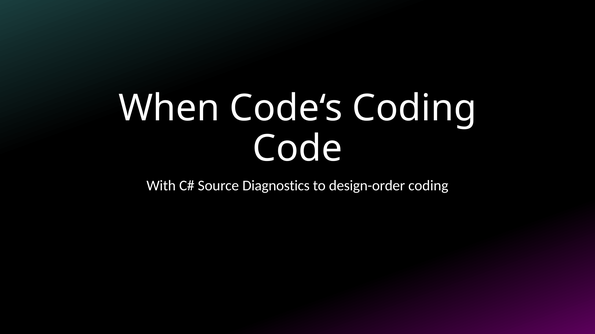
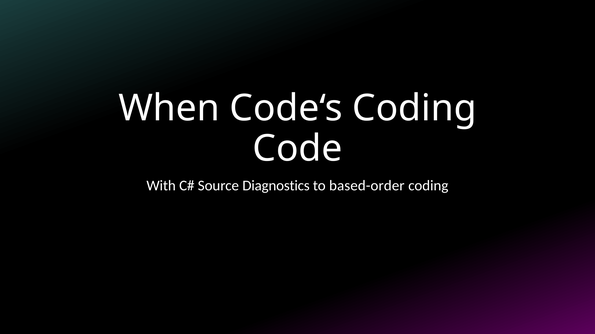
design-order: design-order -> based-order (367, 186)
